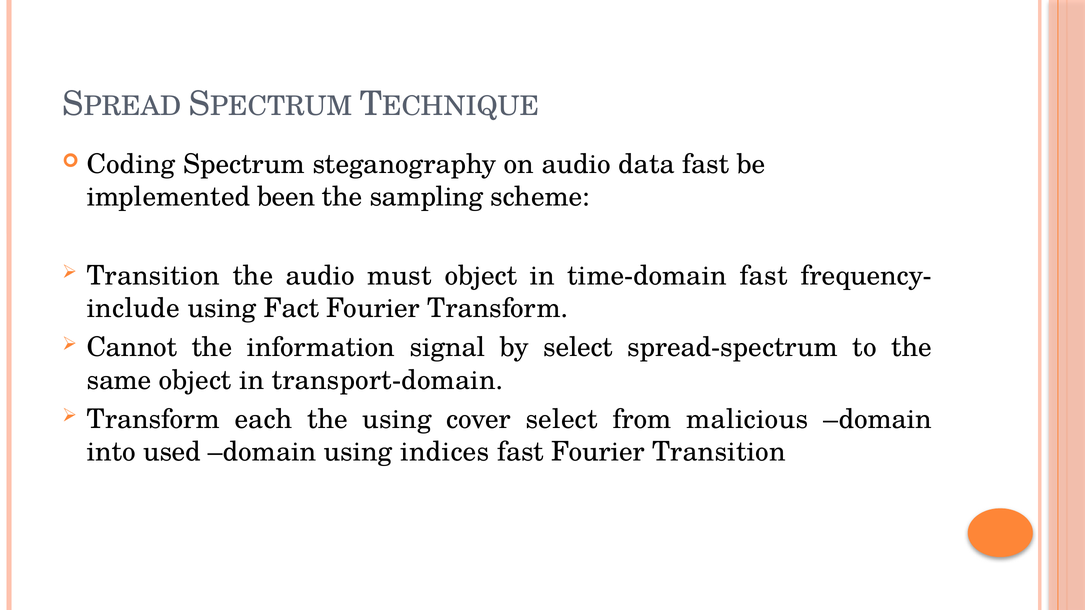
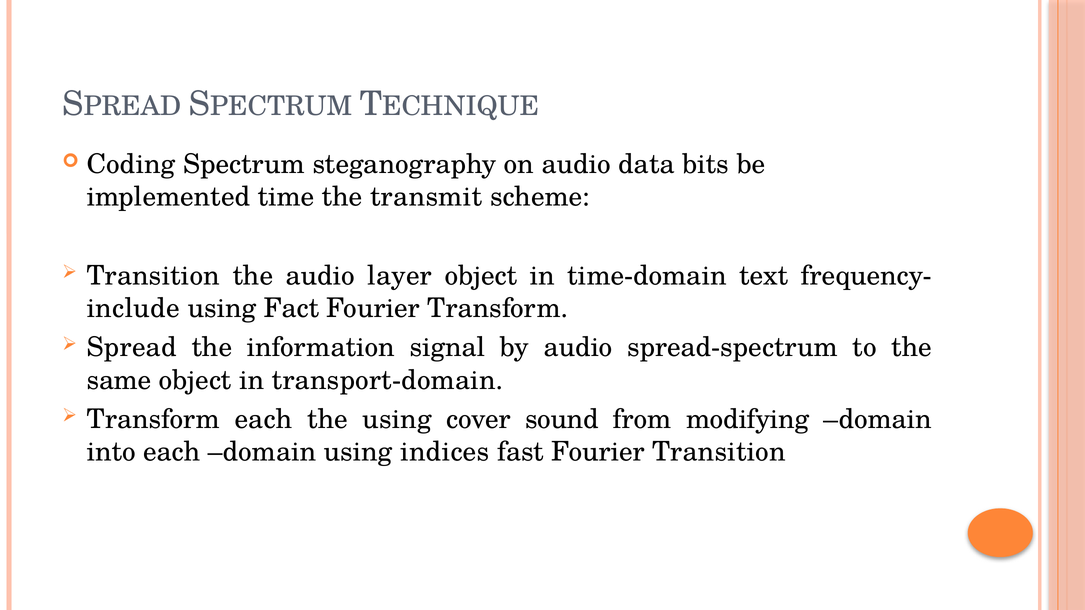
data fast: fast -> bits (706, 165)
been: been -> time (286, 197)
sampling: sampling -> transmit (426, 197)
must: must -> layer (400, 276)
time-domain fast: fast -> text (764, 276)
Cannot: Cannot -> Spread (132, 348)
by select: select -> audio (578, 348)
cover select: select -> sound (562, 420)
malicious: malicious -> modifying (748, 420)
into used: used -> each (172, 452)
